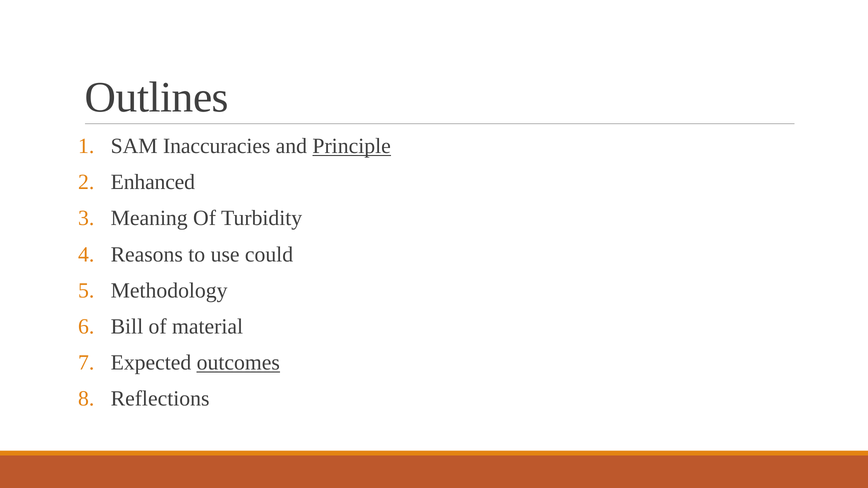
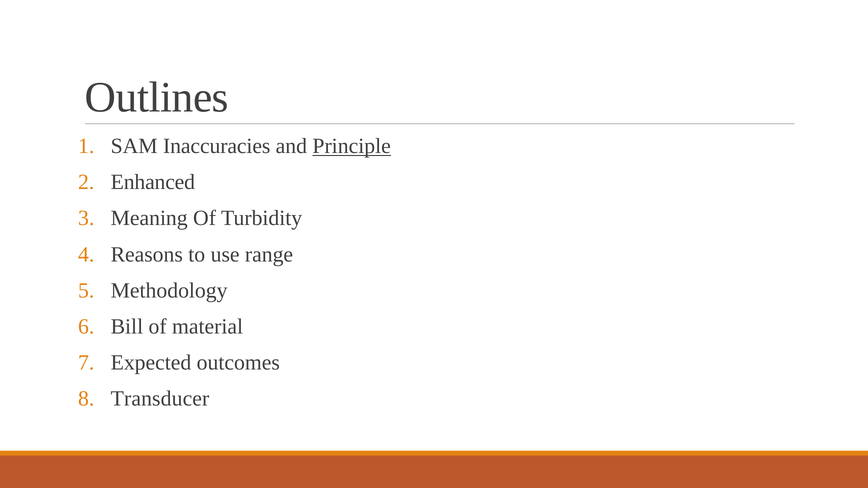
could: could -> range (269, 255)
outcomes underline: present -> none (238, 363)
Reflections: Reflections -> Transducer (160, 399)
